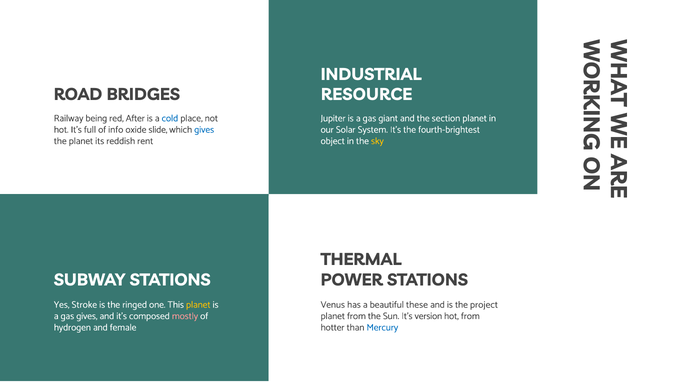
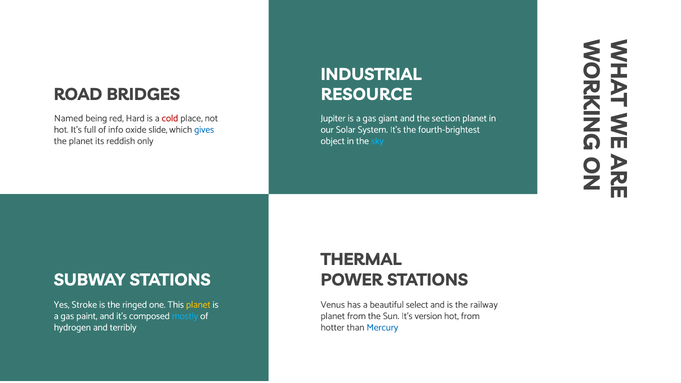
Railway: Railway -> Named (69, 118)
After: After -> Hard (135, 118)
cold colour: blue -> red (170, 118)
rent: rent -> only (145, 141)
sky colour: yellow -> light blue (377, 141)
these: these -> select (417, 305)
project: project -> railway (484, 305)
gas gives: gives -> paint (87, 316)
mostly colour: pink -> light blue (185, 316)
female: female -> terribly (123, 327)
